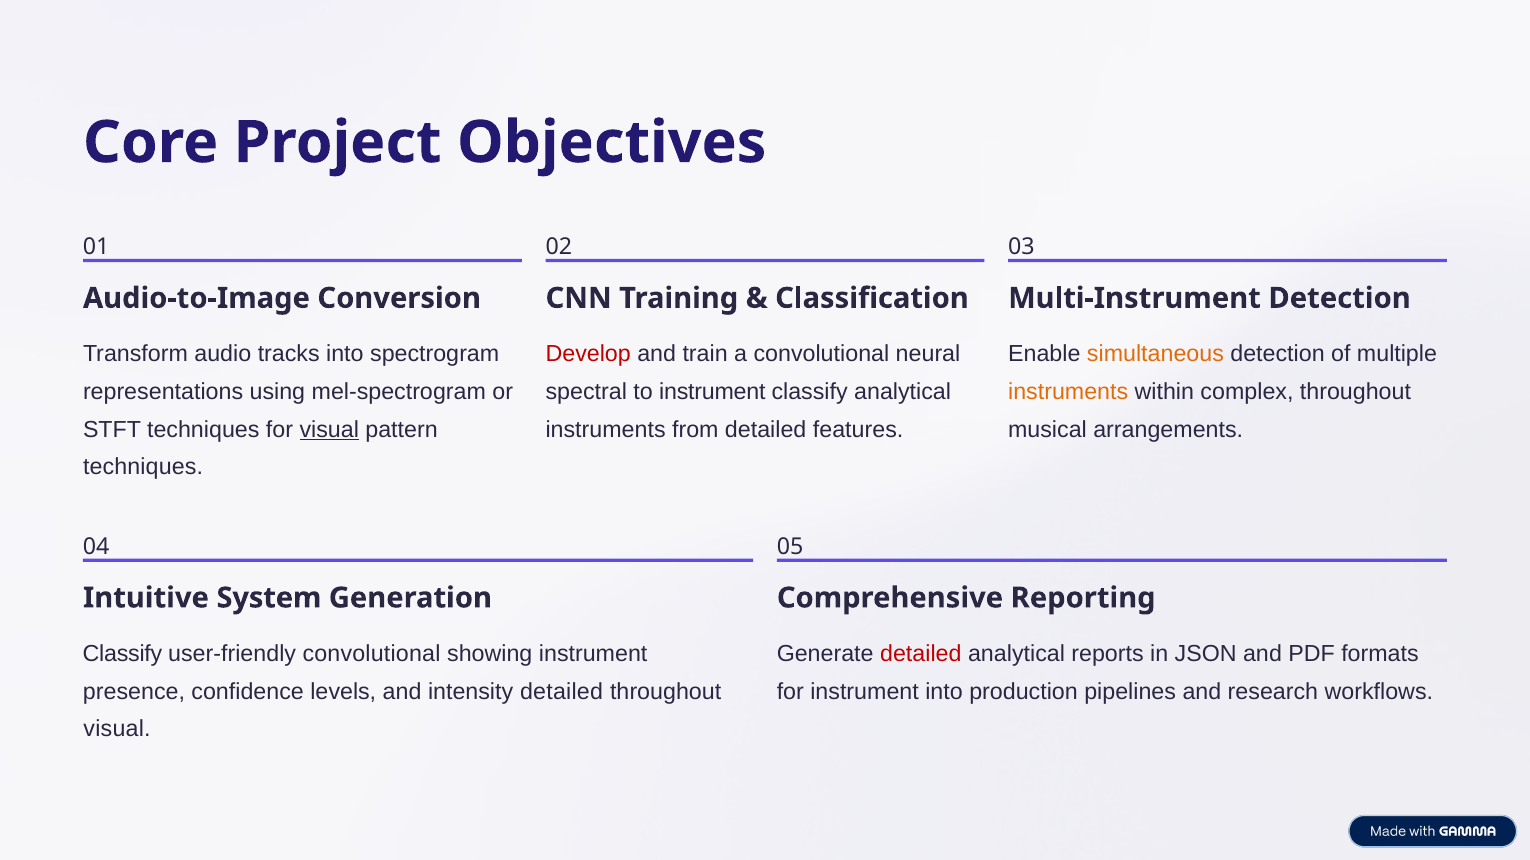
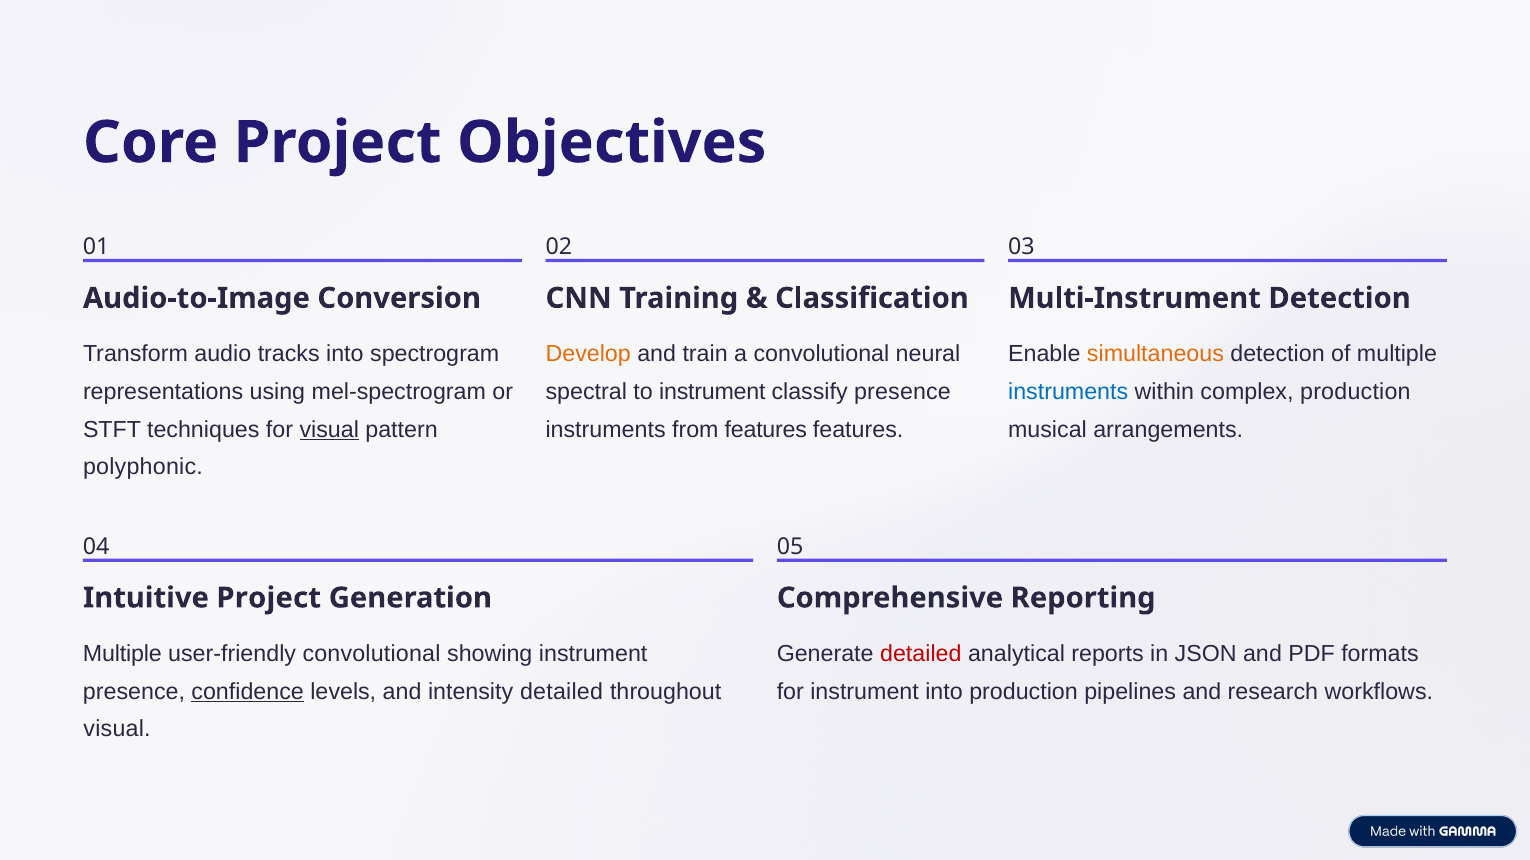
Develop colour: red -> orange (588, 354)
classify analytical: analytical -> presence (903, 392)
instruments colour: orange -> blue (1068, 392)
complex throughout: throughout -> production (1355, 392)
from detailed: detailed -> features (766, 430)
techniques: techniques -> polyphonic (143, 468)
Intuitive System: System -> Project (269, 598)
Classify: Classify -> Multiple (122, 654)
confidence underline: none -> present (248, 692)
